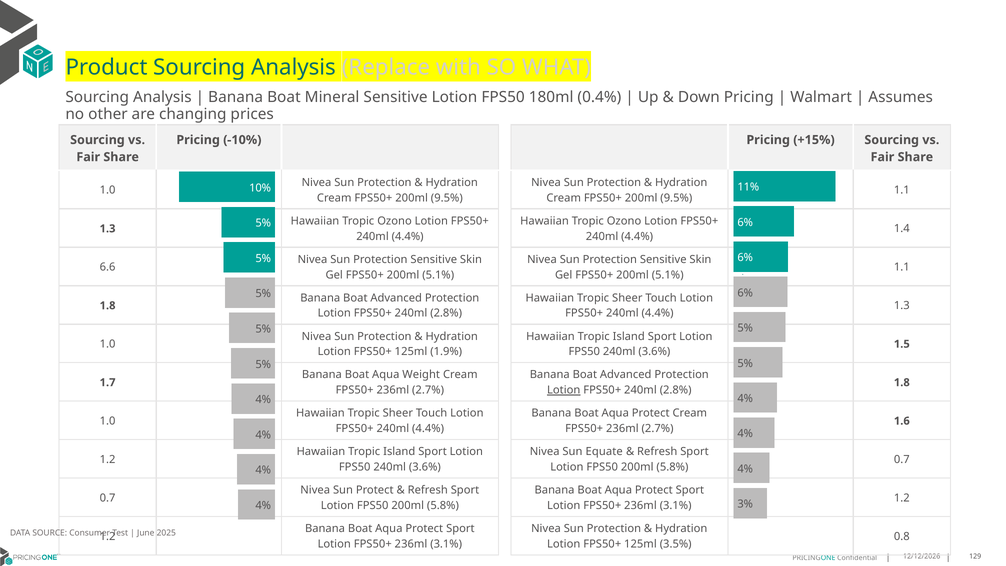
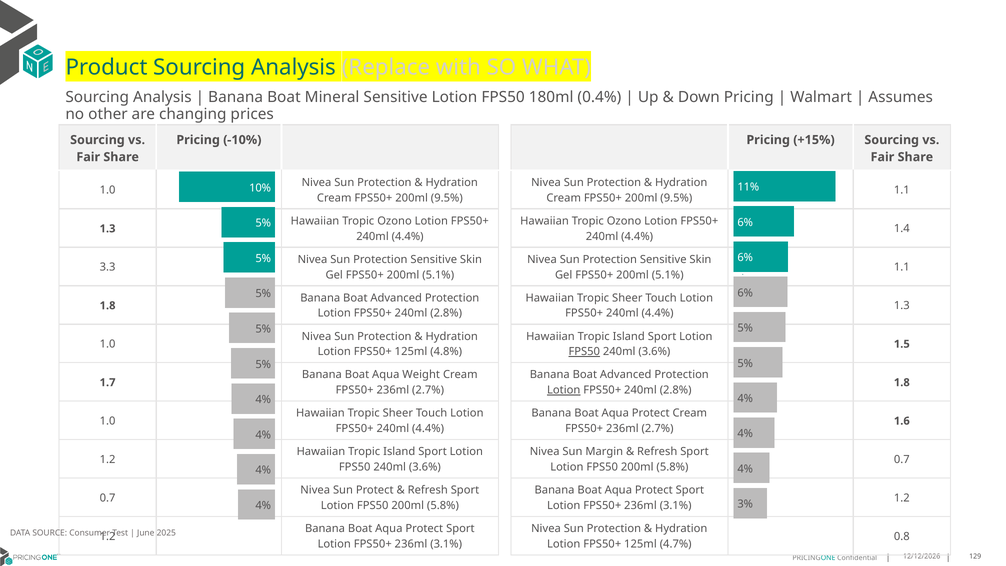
6.6: 6.6 -> 3.3 (108, 267)
1.9%: 1.9% -> 4.8% (446, 352)
FPS50 underline: none -> present (584, 352)
Equate: Equate -> Margin (604, 452)
3.5%: 3.5% -> 4.7% (676, 544)
